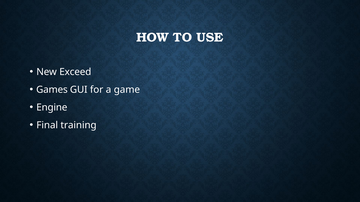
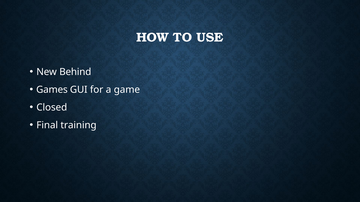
Exceed: Exceed -> Behind (75, 72)
Engine: Engine -> Closed (52, 108)
